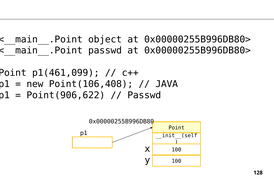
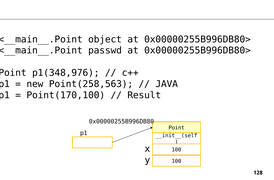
p1(461,099: p1(461,099 -> p1(348,976 (66, 73)
Point(106,408: Point(106,408 -> Point(258,563 (91, 84)
Point(906,622: Point(906,622 -> Point(170,100 (66, 95)
Passwd: Passwd -> Result (144, 95)
